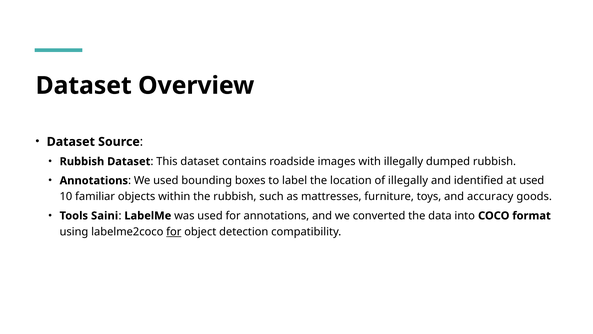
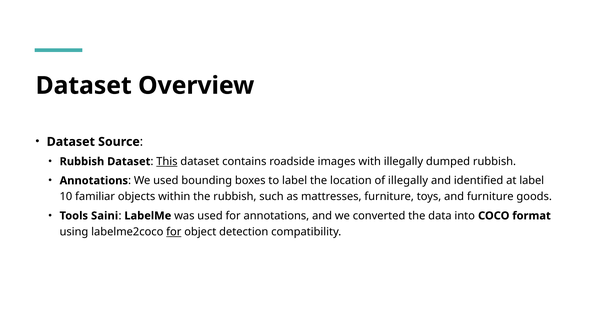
This underline: none -> present (167, 161)
at used: used -> label (532, 180)
and accuracy: accuracy -> furniture (490, 196)
